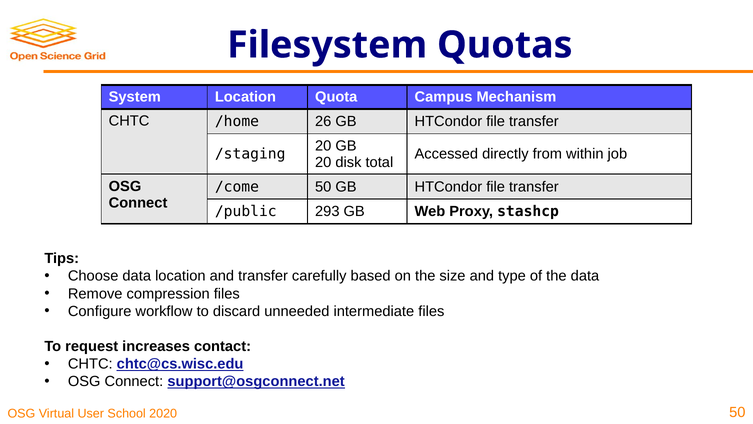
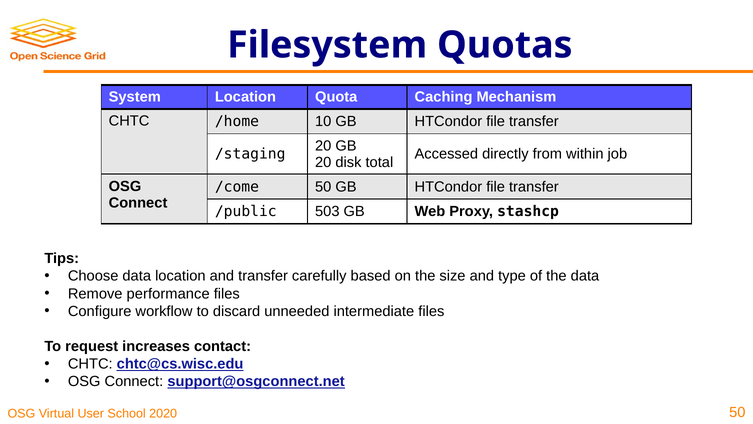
Campus: Campus -> Caching (444, 97)
26: 26 -> 10 (323, 121)
293: 293 -> 503 (327, 211)
compression: compression -> performance (168, 293)
